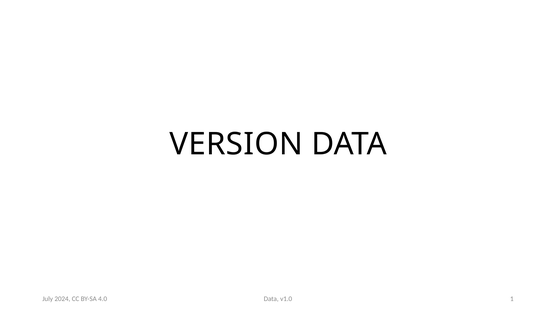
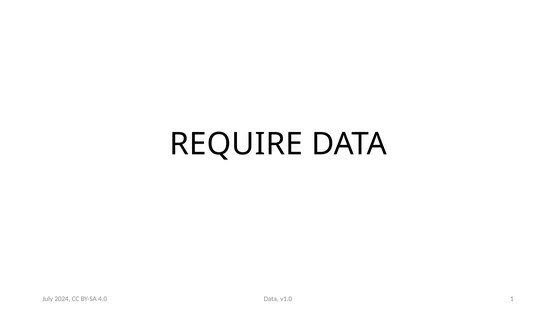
VERSION: VERSION -> REQUIRE (236, 144)
